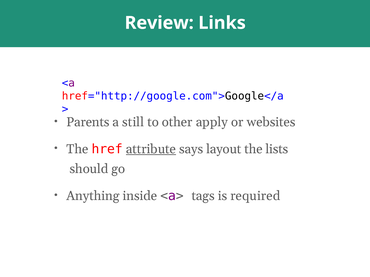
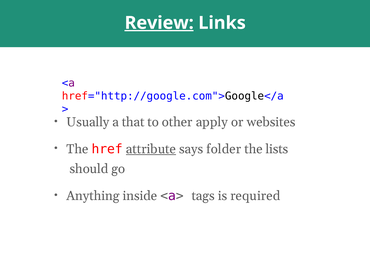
Review underline: none -> present (159, 23)
Parents: Parents -> Usually (88, 122)
still: still -> that (133, 122)
layout: layout -> folder (224, 149)
